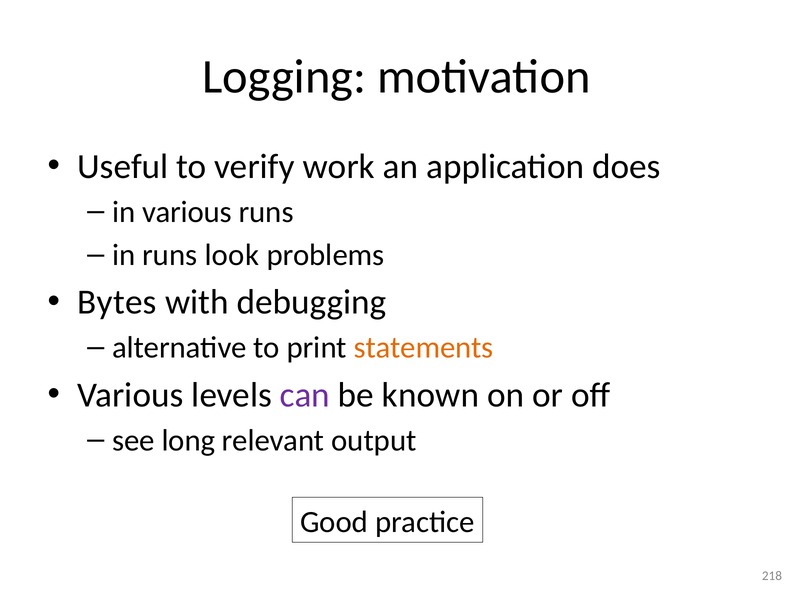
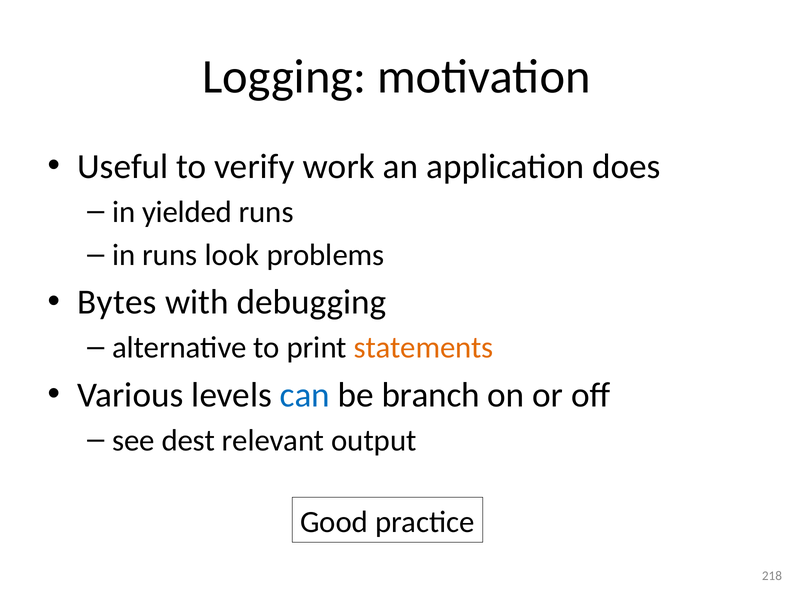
in various: various -> yielded (187, 212)
can colour: purple -> blue (305, 395)
known: known -> branch (431, 395)
long: long -> dest (188, 440)
